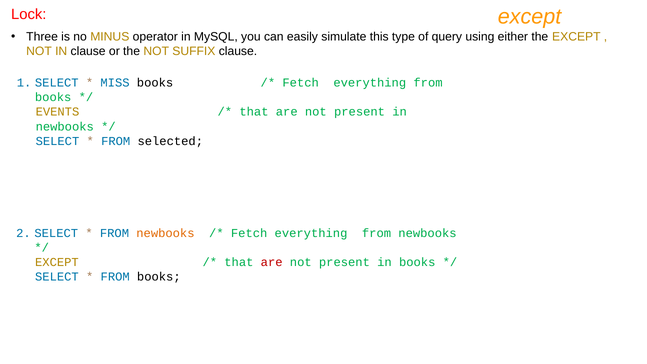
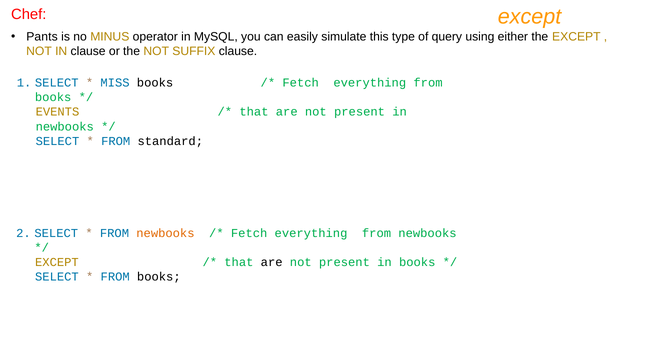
Lock: Lock -> Chef (29, 14)
Three: Three -> Pants (42, 37)
selected: selected -> standard (170, 141)
are colour: red -> black (272, 262)
